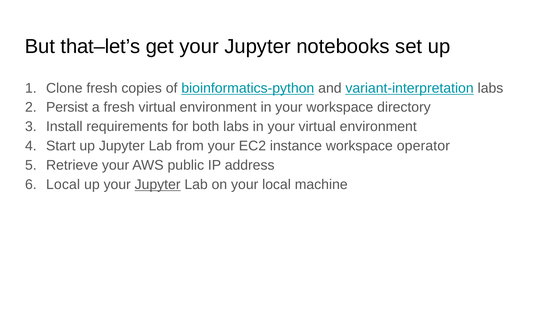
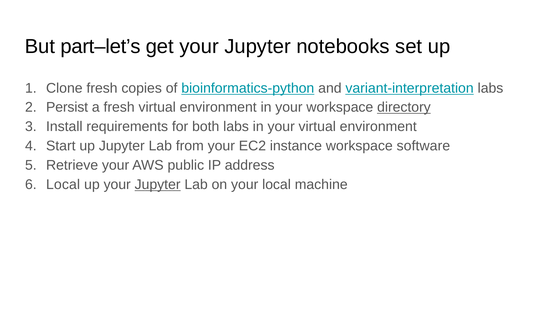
that–let’s: that–let’s -> part–let’s (100, 46)
directory underline: none -> present (404, 107)
operator: operator -> software (423, 146)
